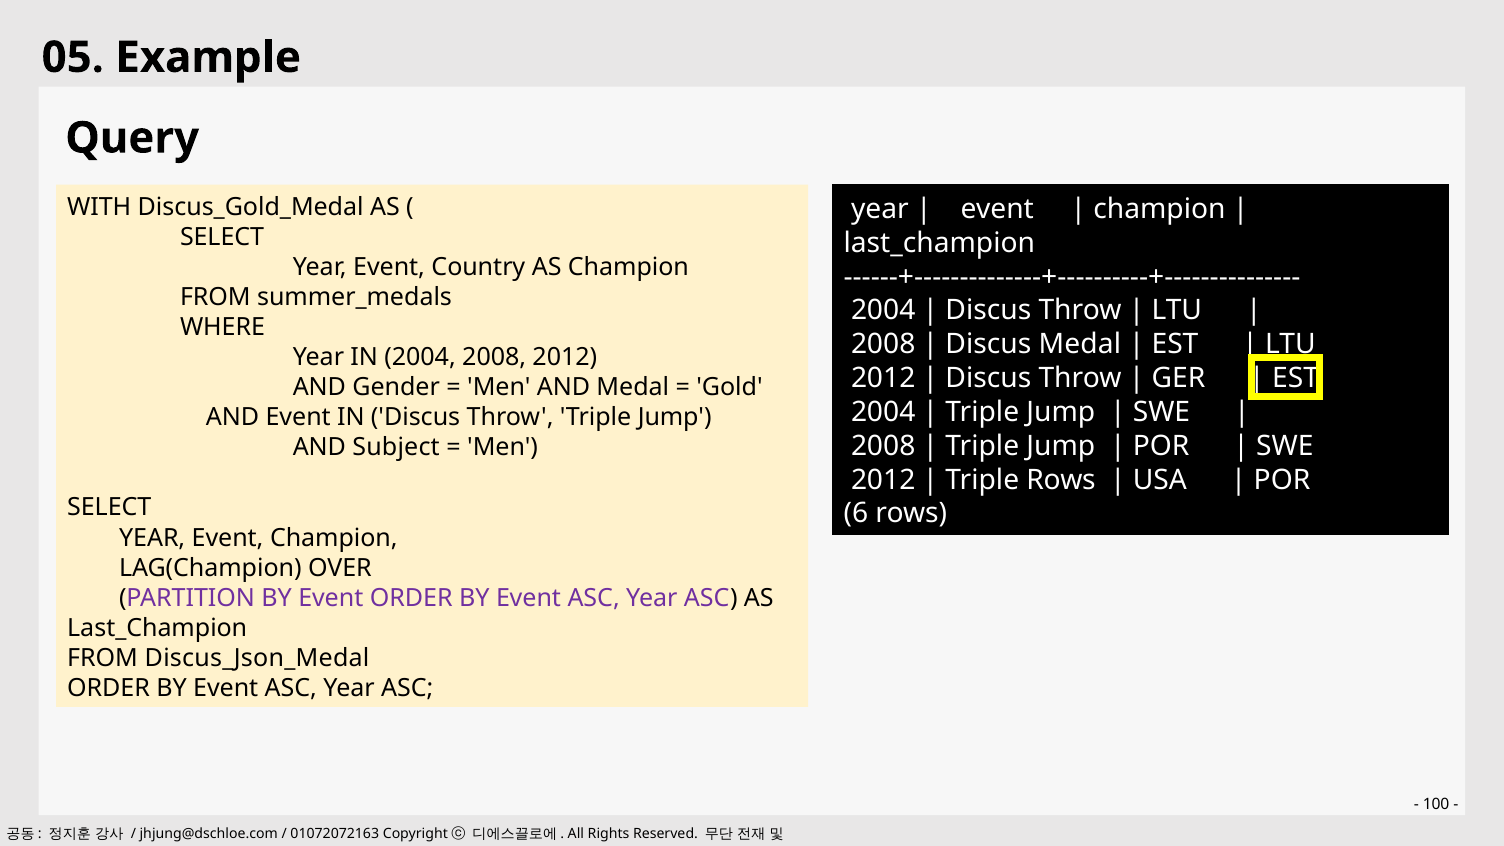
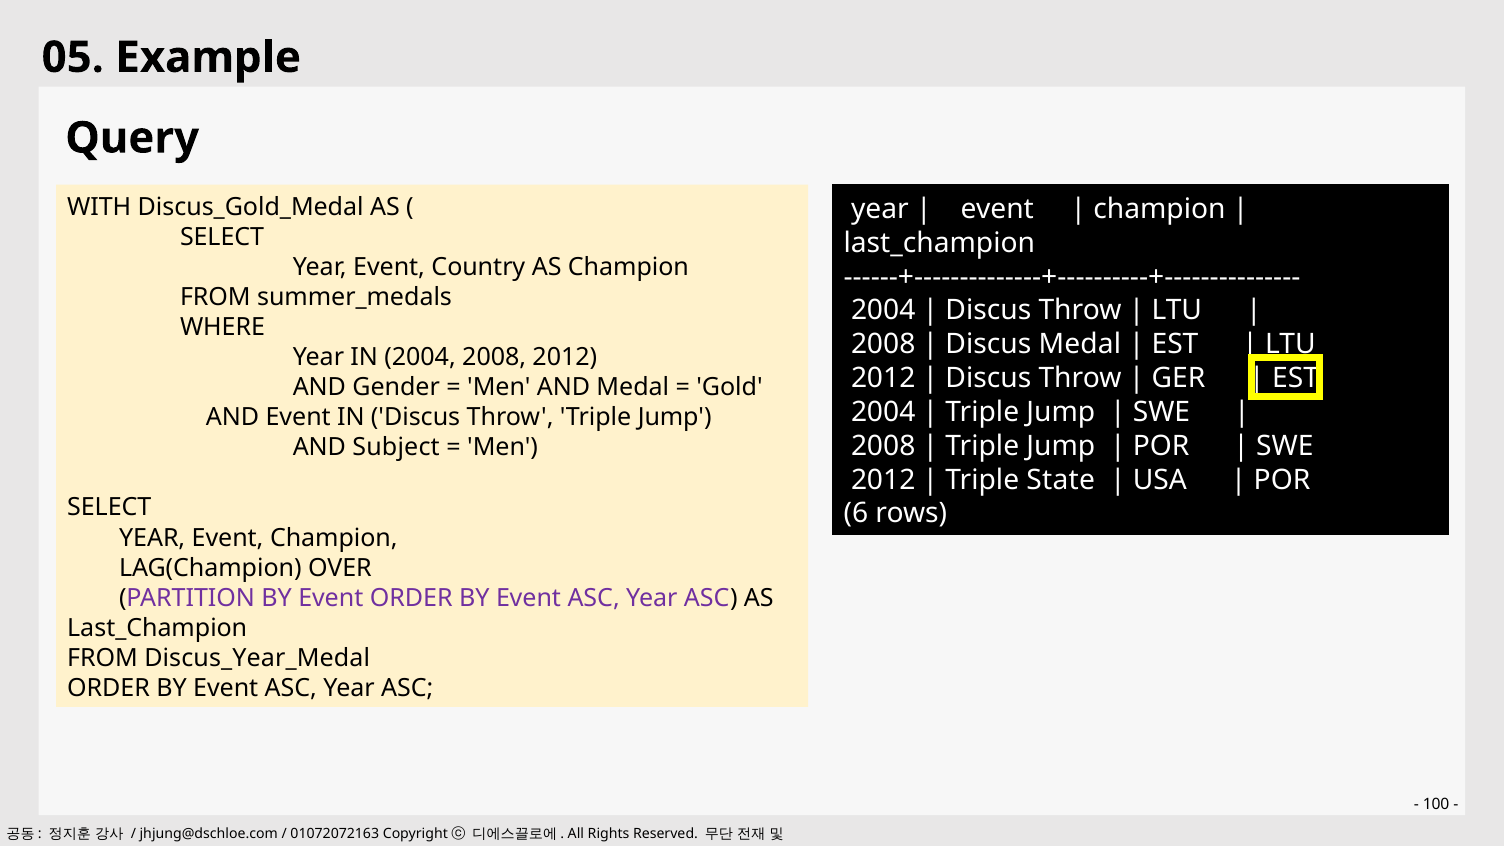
Triple Rows: Rows -> State (1061, 480)
Discus_Json_Medal: Discus_Json_Medal -> Discus_Year_Medal (257, 658)
